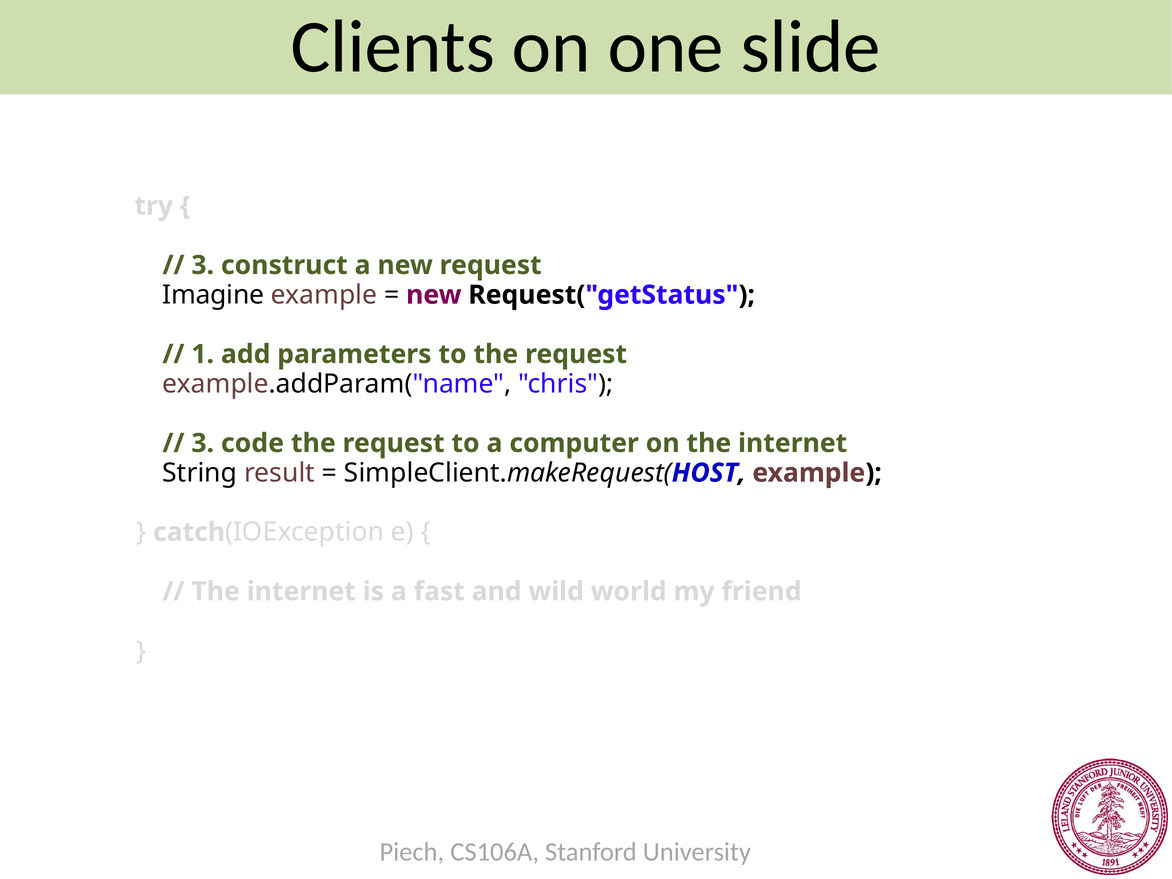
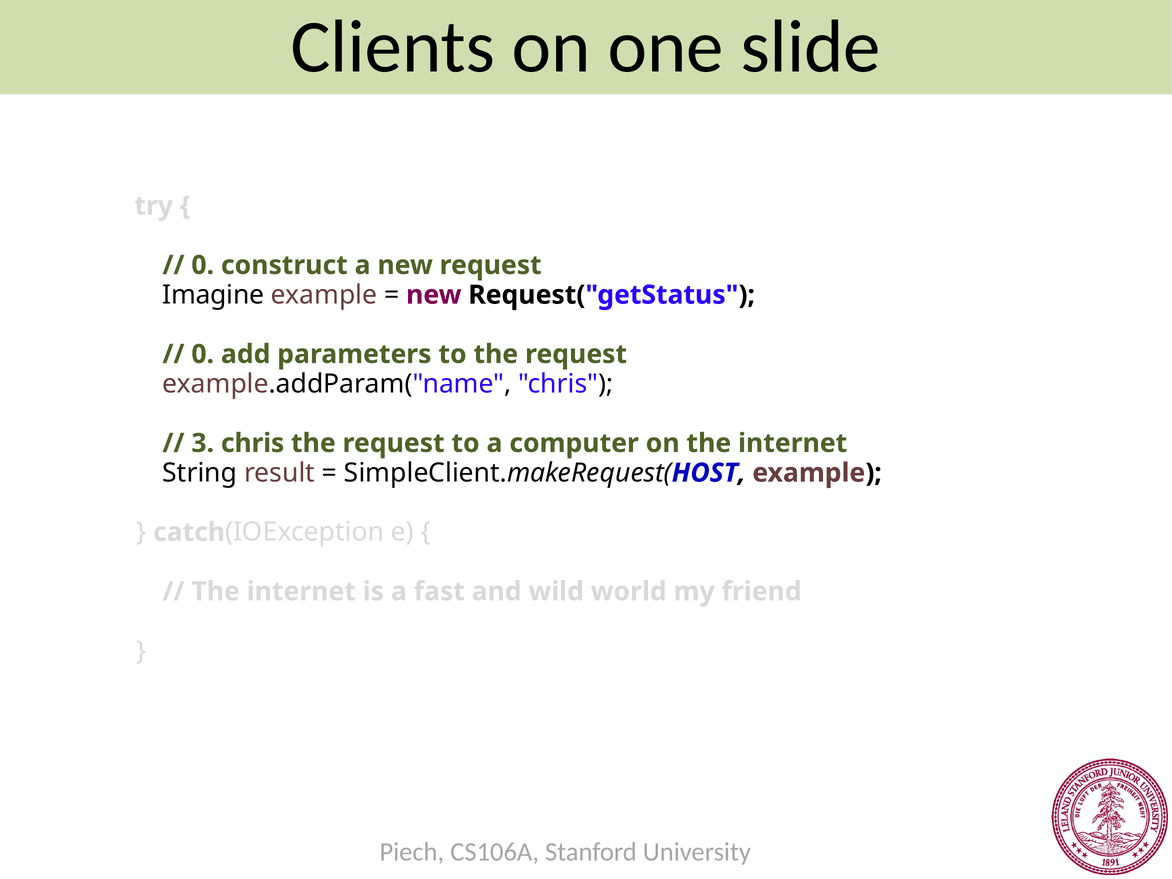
3: 3 -> 0 (203, 265)
1: 1 -> 0 (203, 354)
3 code: code -> chris (253, 443)
